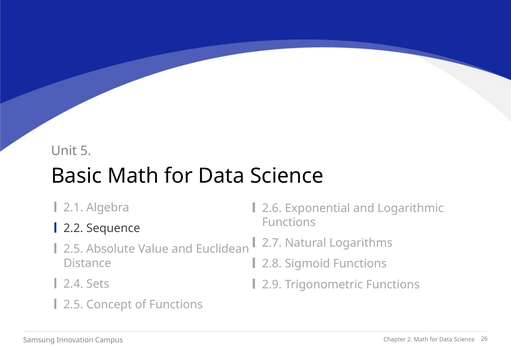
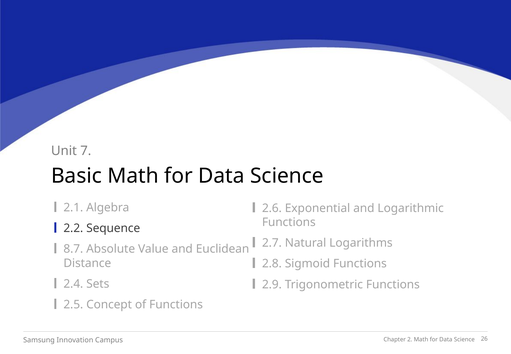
5: 5 -> 7 (86, 151)
2.5: 2.5 -> 8.7 (73, 249)
